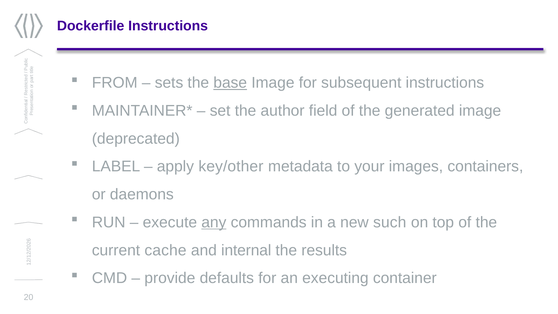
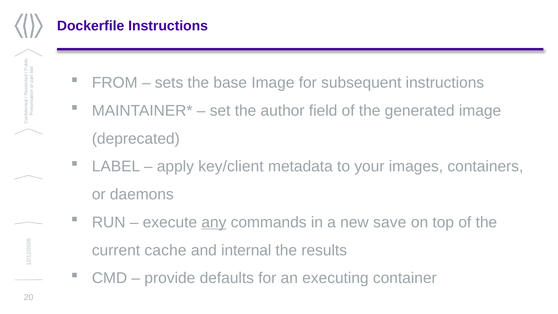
base underline: present -> none (230, 83)
key/other: key/other -> key/client (231, 166)
such: such -> save (390, 222)
